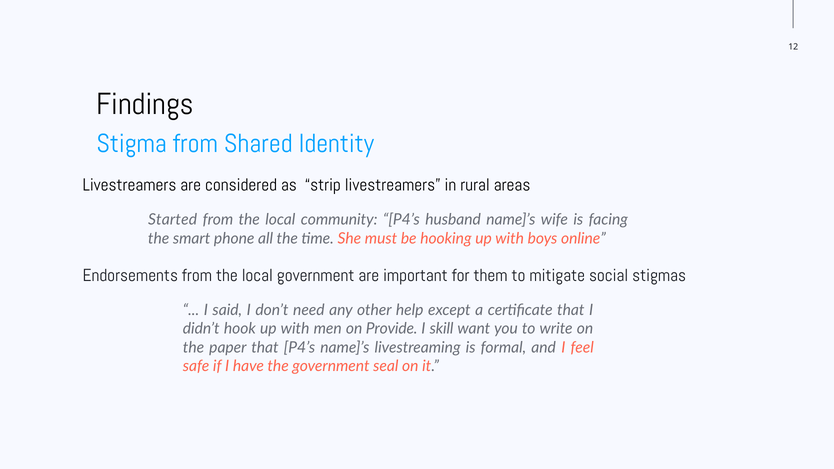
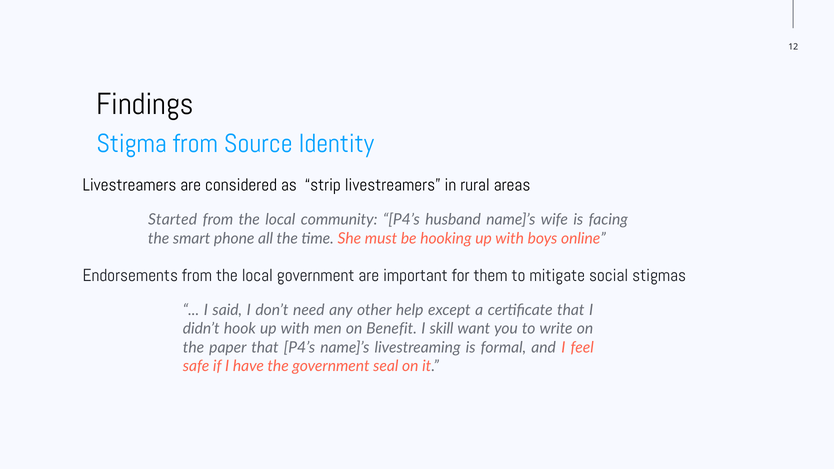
Shared: Shared -> Source (258, 144)
Provide: Provide -> Benefit (392, 329)
